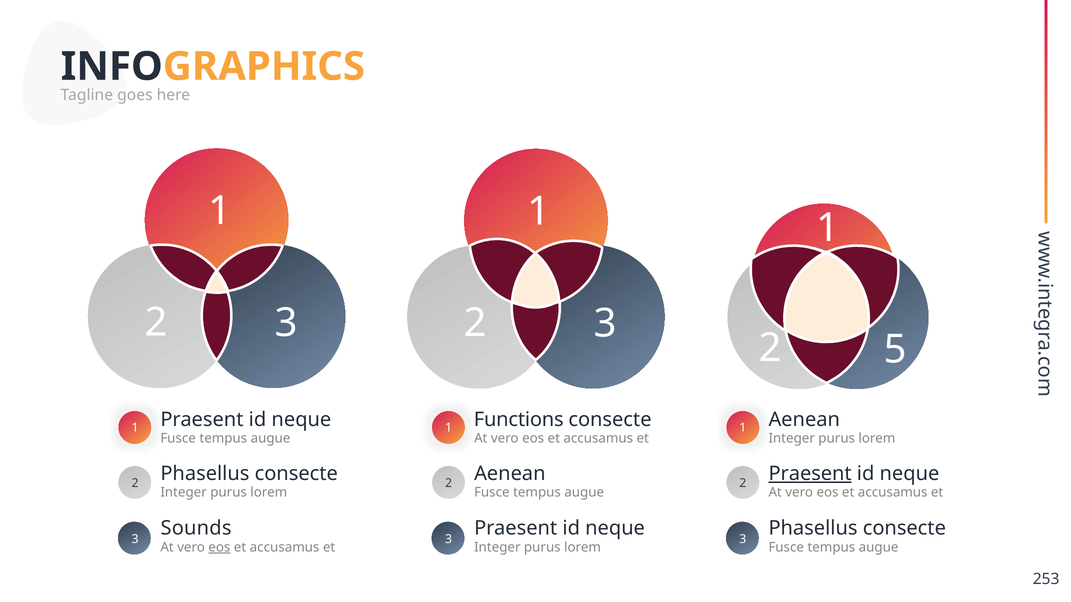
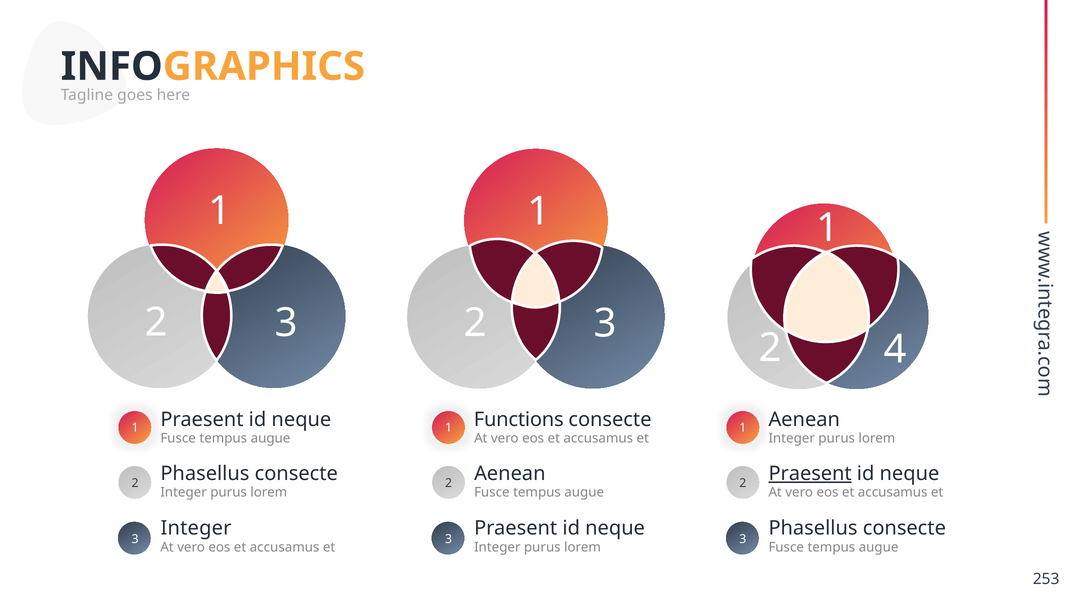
5: 5 -> 4 (895, 350)
Sounds: Sounds -> Integer (196, 529)
eos underline: present -> none (219, 548)
